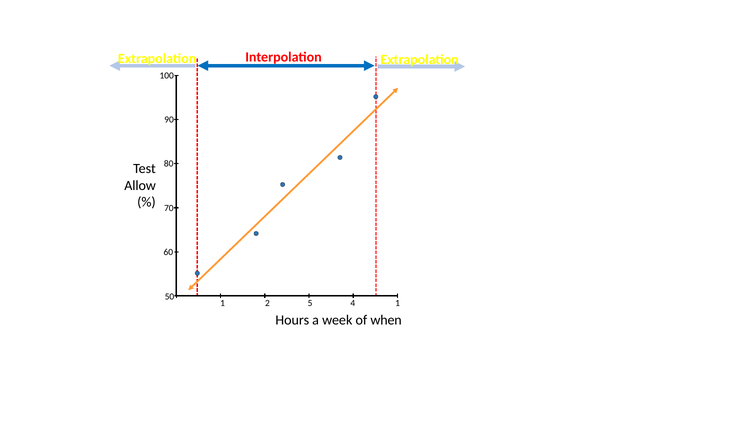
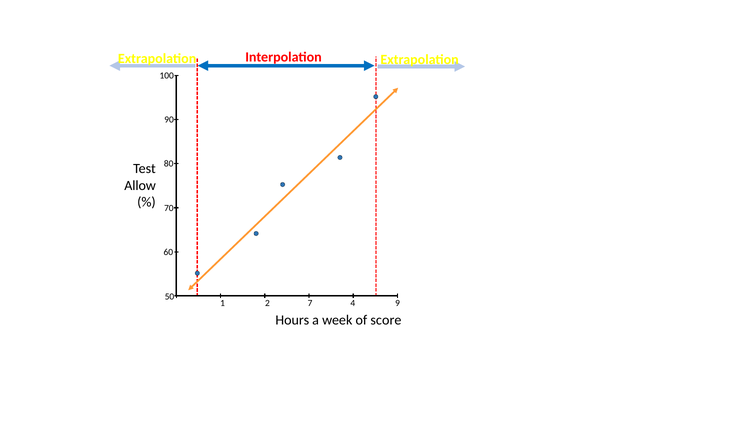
5: 5 -> 7 (310, 304)
4 1: 1 -> 9 (398, 304)
when: when -> score (386, 320)
